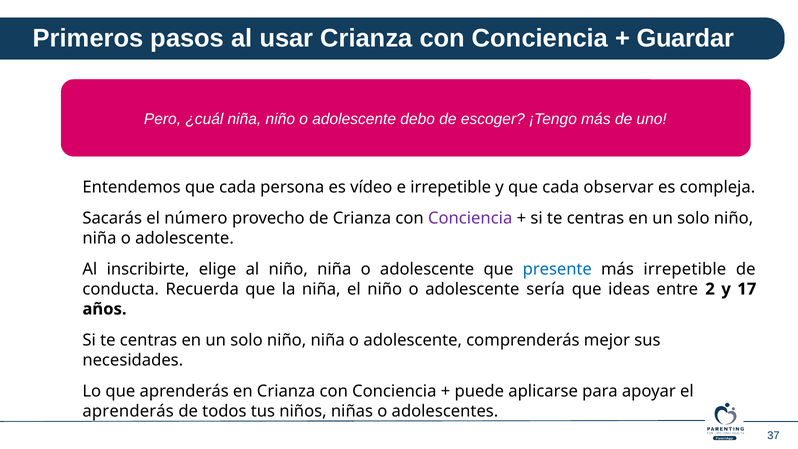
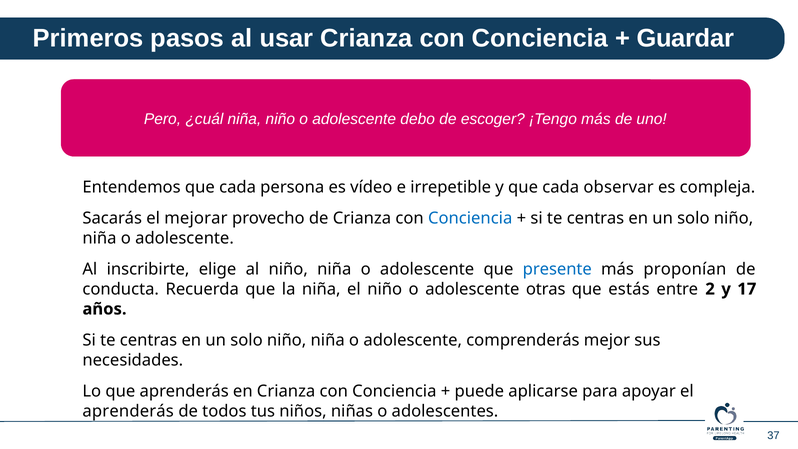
número: número -> mejorar (196, 218)
Conciencia colour: purple -> blue (470, 218)
más irrepetible: irrepetible -> proponían (685, 269)
sería: sería -> otras (546, 289)
ideas: ideas -> estás (629, 289)
